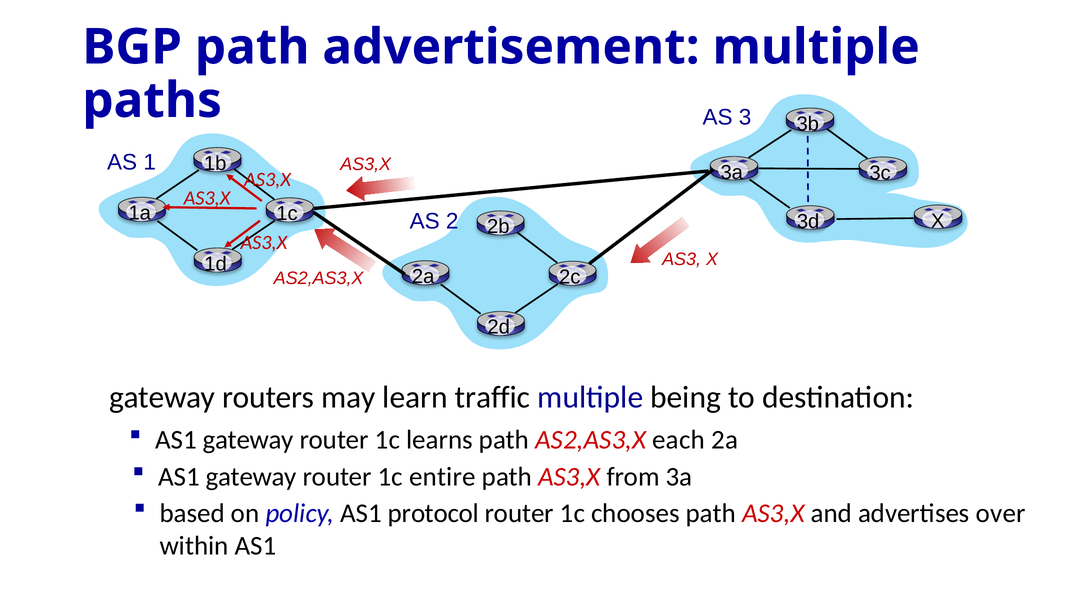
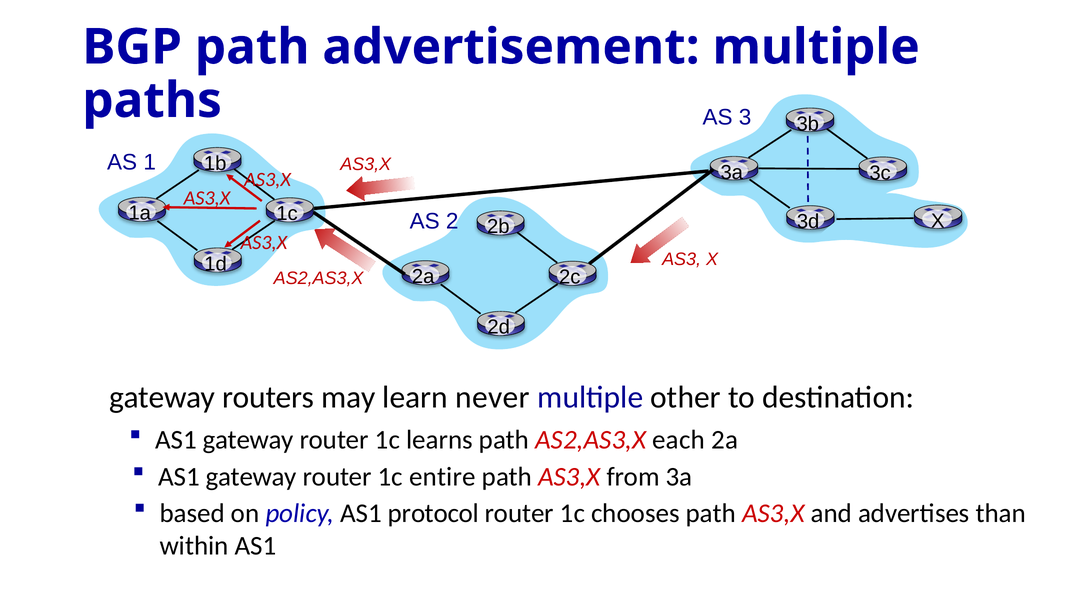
traffic: traffic -> never (492, 397)
being: being -> other (686, 397)
over: over -> than (1001, 513)
